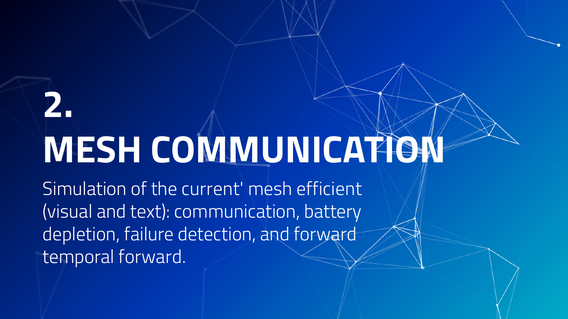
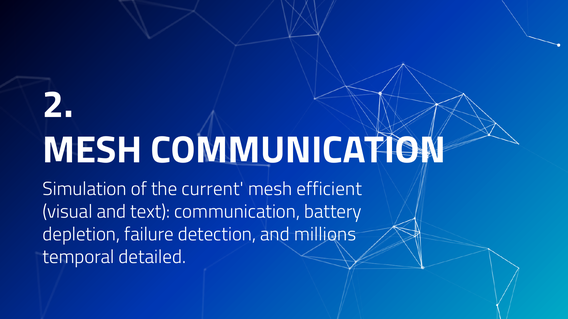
and forward: forward -> millions (325, 235)
temporal forward: forward -> detailed (152, 257)
